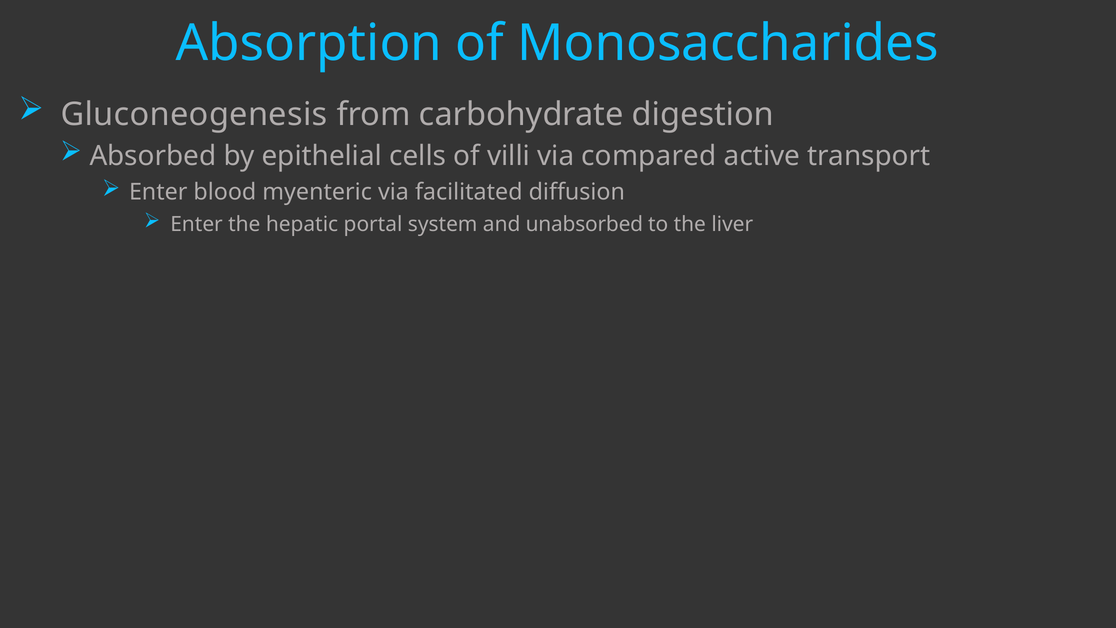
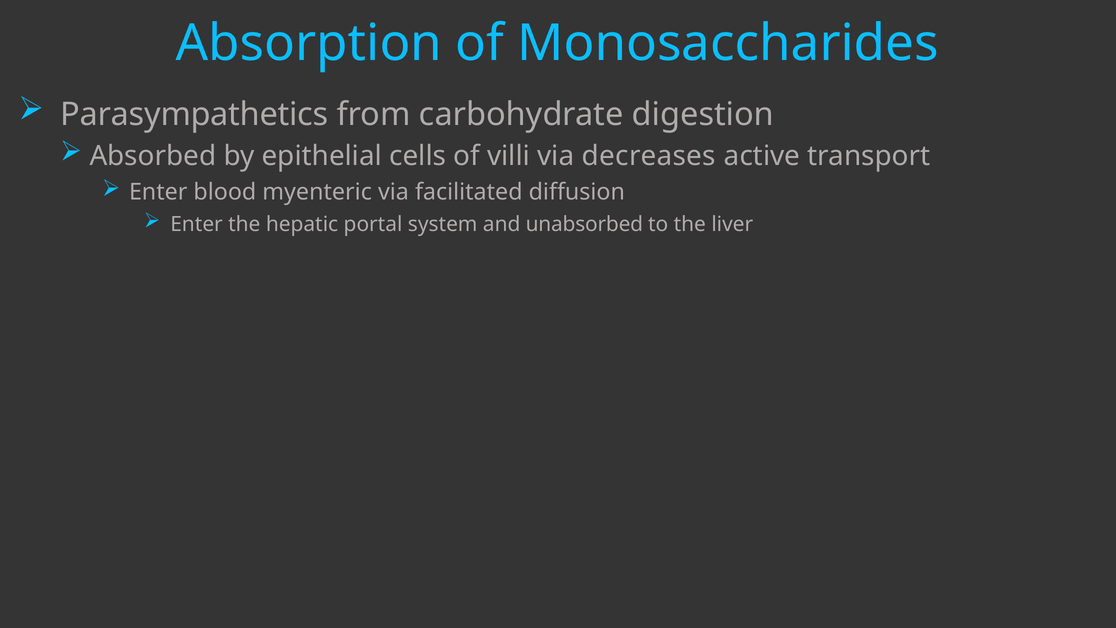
Gluconeogenesis: Gluconeogenesis -> Parasympathetics (194, 114)
compared: compared -> decreases (649, 156)
